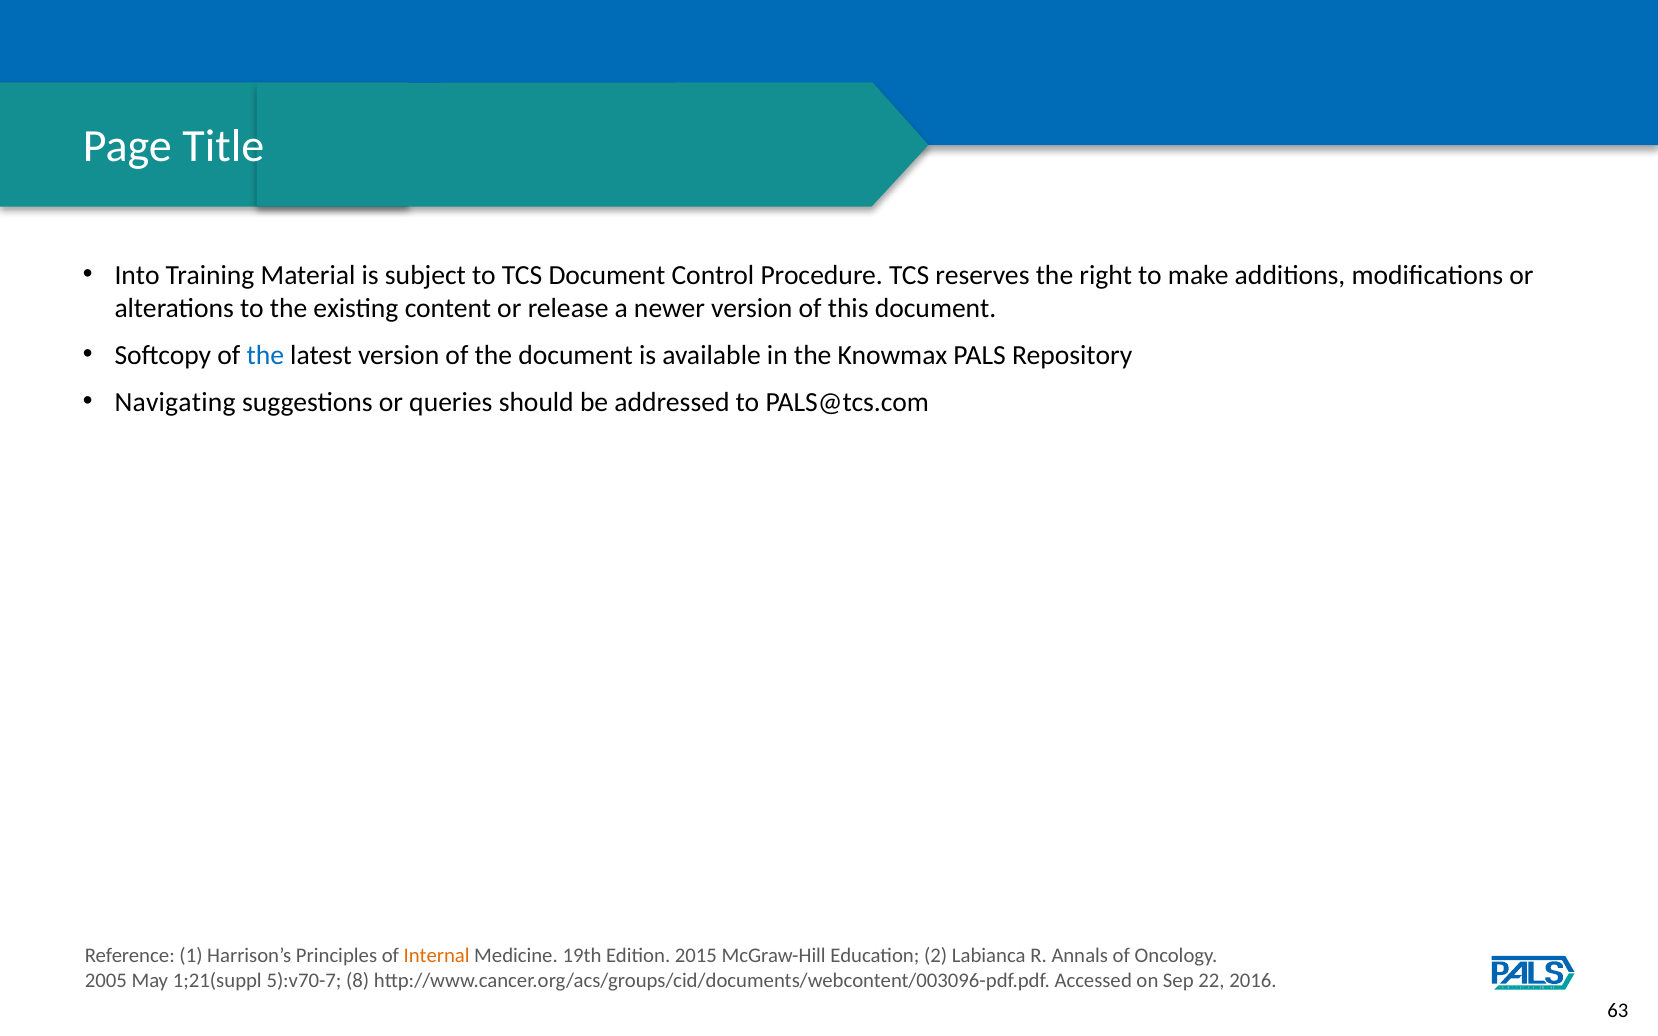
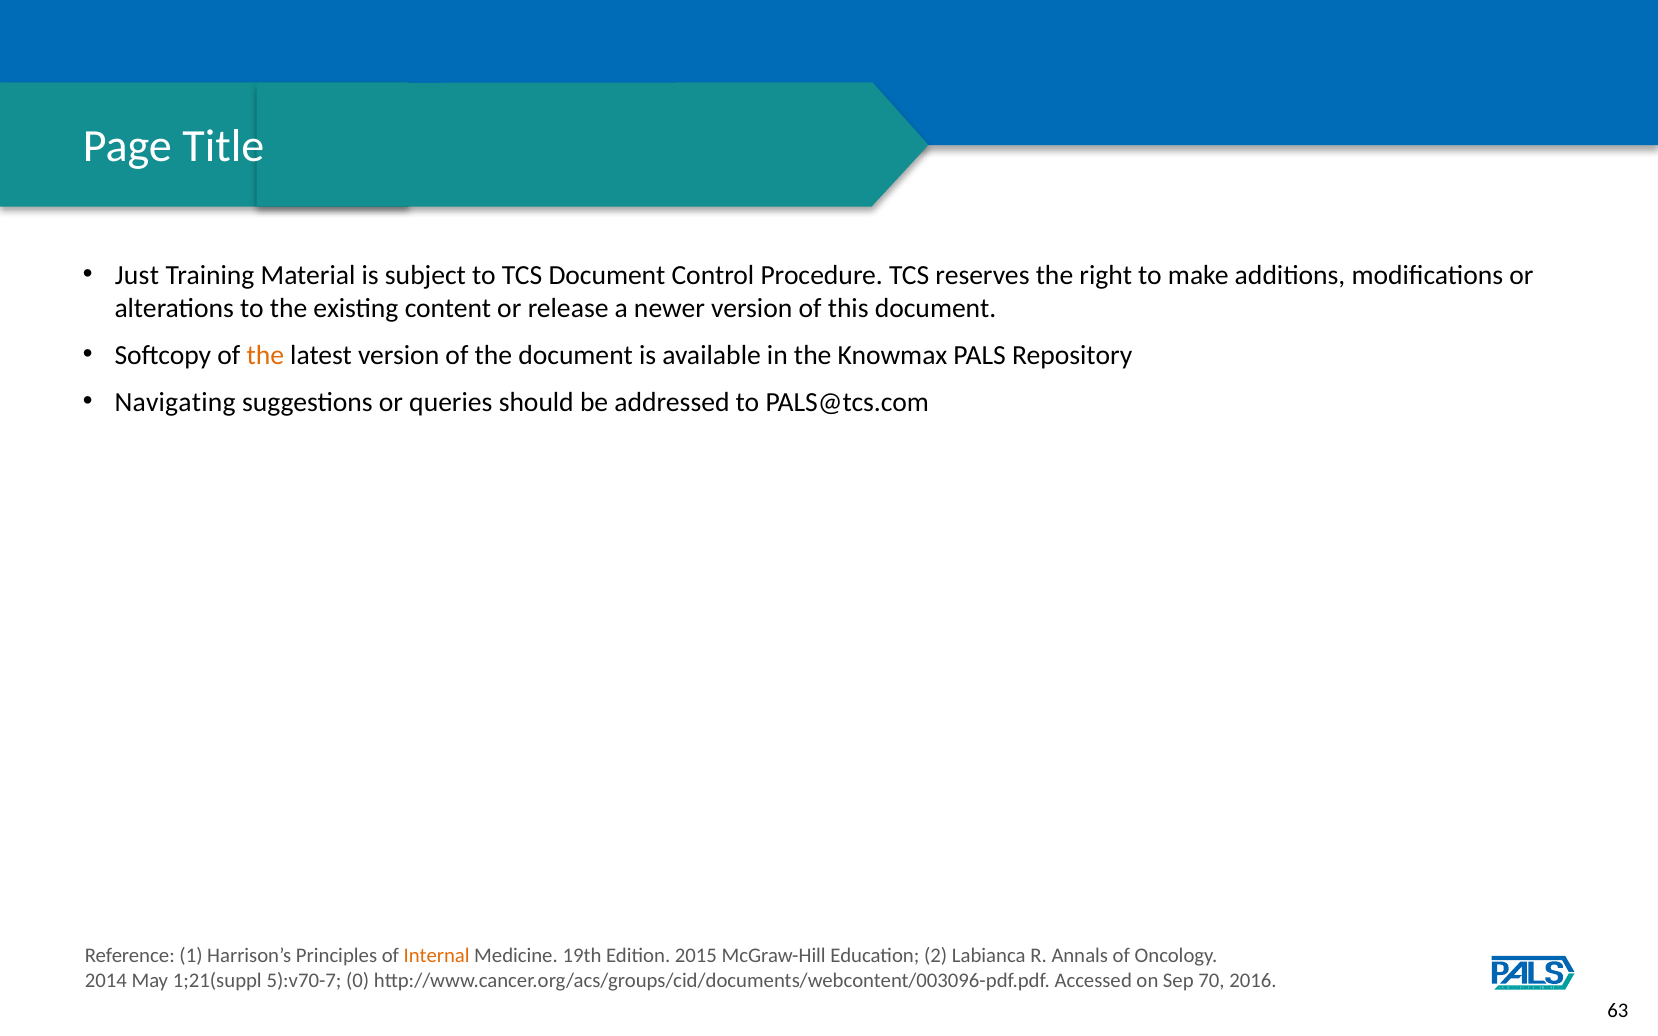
Into: Into -> Just (137, 275)
the colour: blue -> orange (265, 355)
2005: 2005 -> 2014 (106, 981)
8: 8 -> 0 (358, 981)
22: 22 -> 70 (1211, 981)
